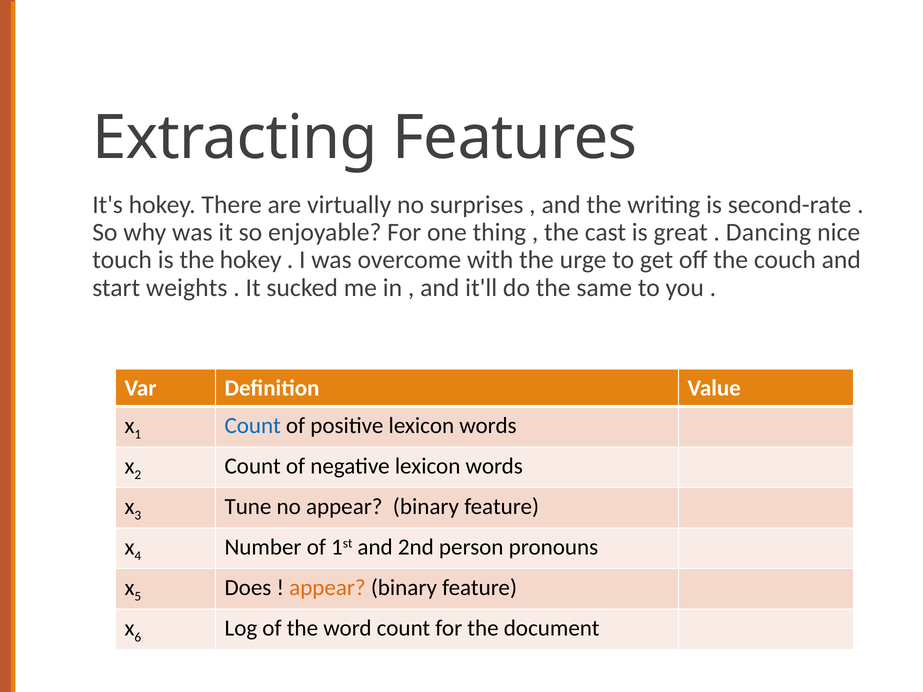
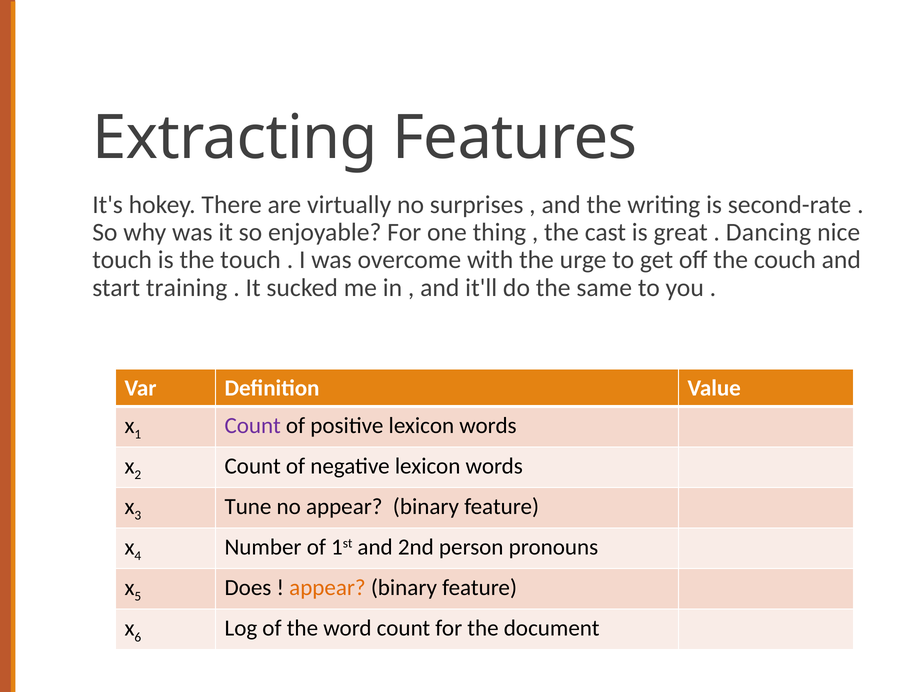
the hokey: hokey -> touch (250, 260)
weights: weights -> training (187, 288)
Count colour: blue -> purple (253, 426)
